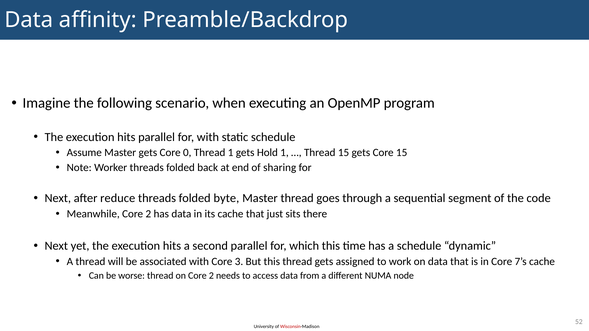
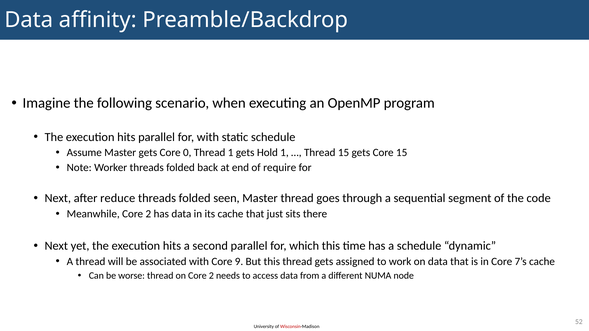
sharing: sharing -> require (280, 168)
byte: byte -> seen (226, 198)
3: 3 -> 9 (239, 262)
